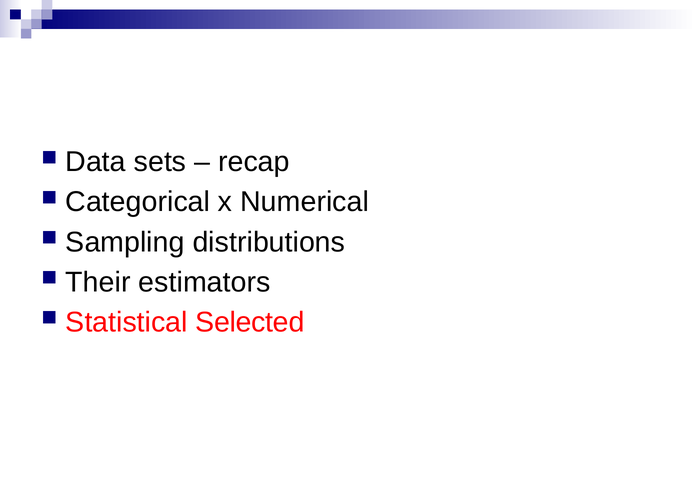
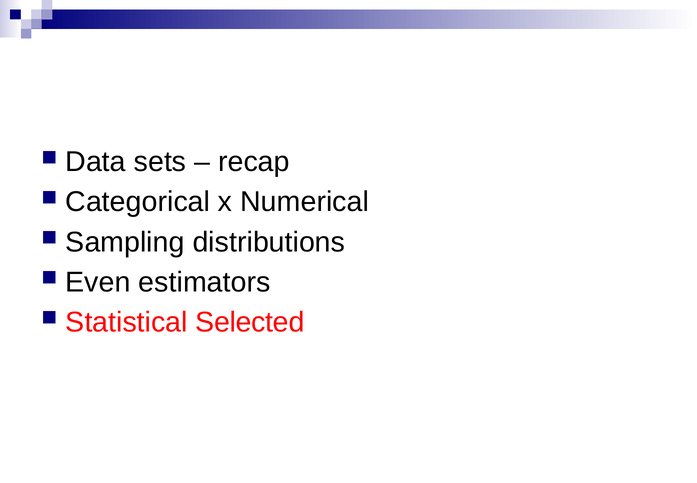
Their: Their -> Even (98, 282)
